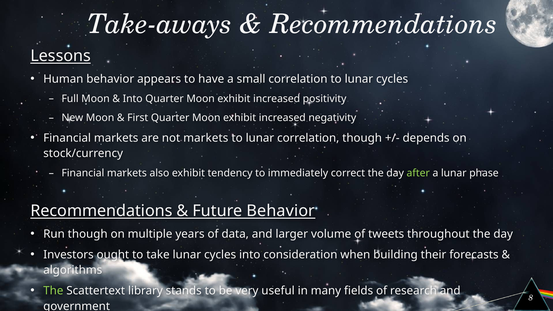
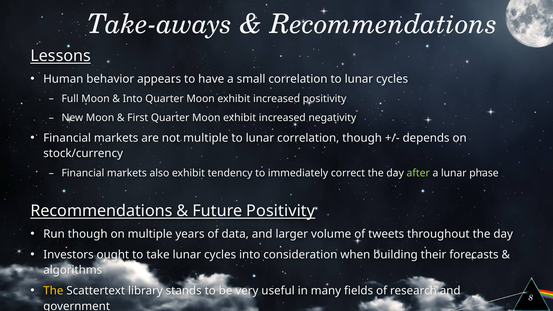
not markets: markets -> multiple (206, 138)
Future Behavior: Behavior -> Positivity (281, 211)
The colour: light green -> yellow (53, 291)
